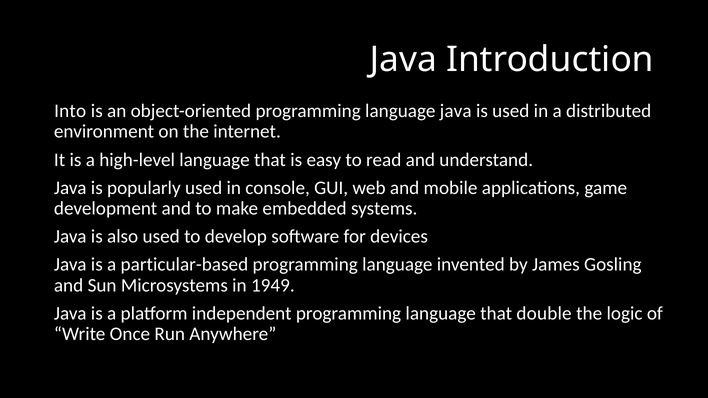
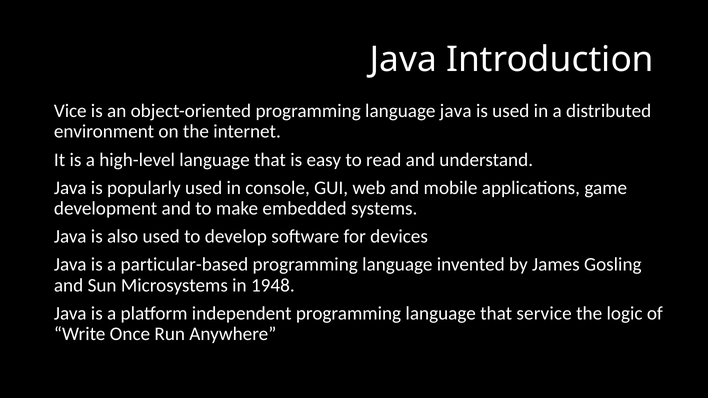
Into: Into -> Vice (70, 111)
1949: 1949 -> 1948 (273, 285)
double: double -> service (544, 314)
